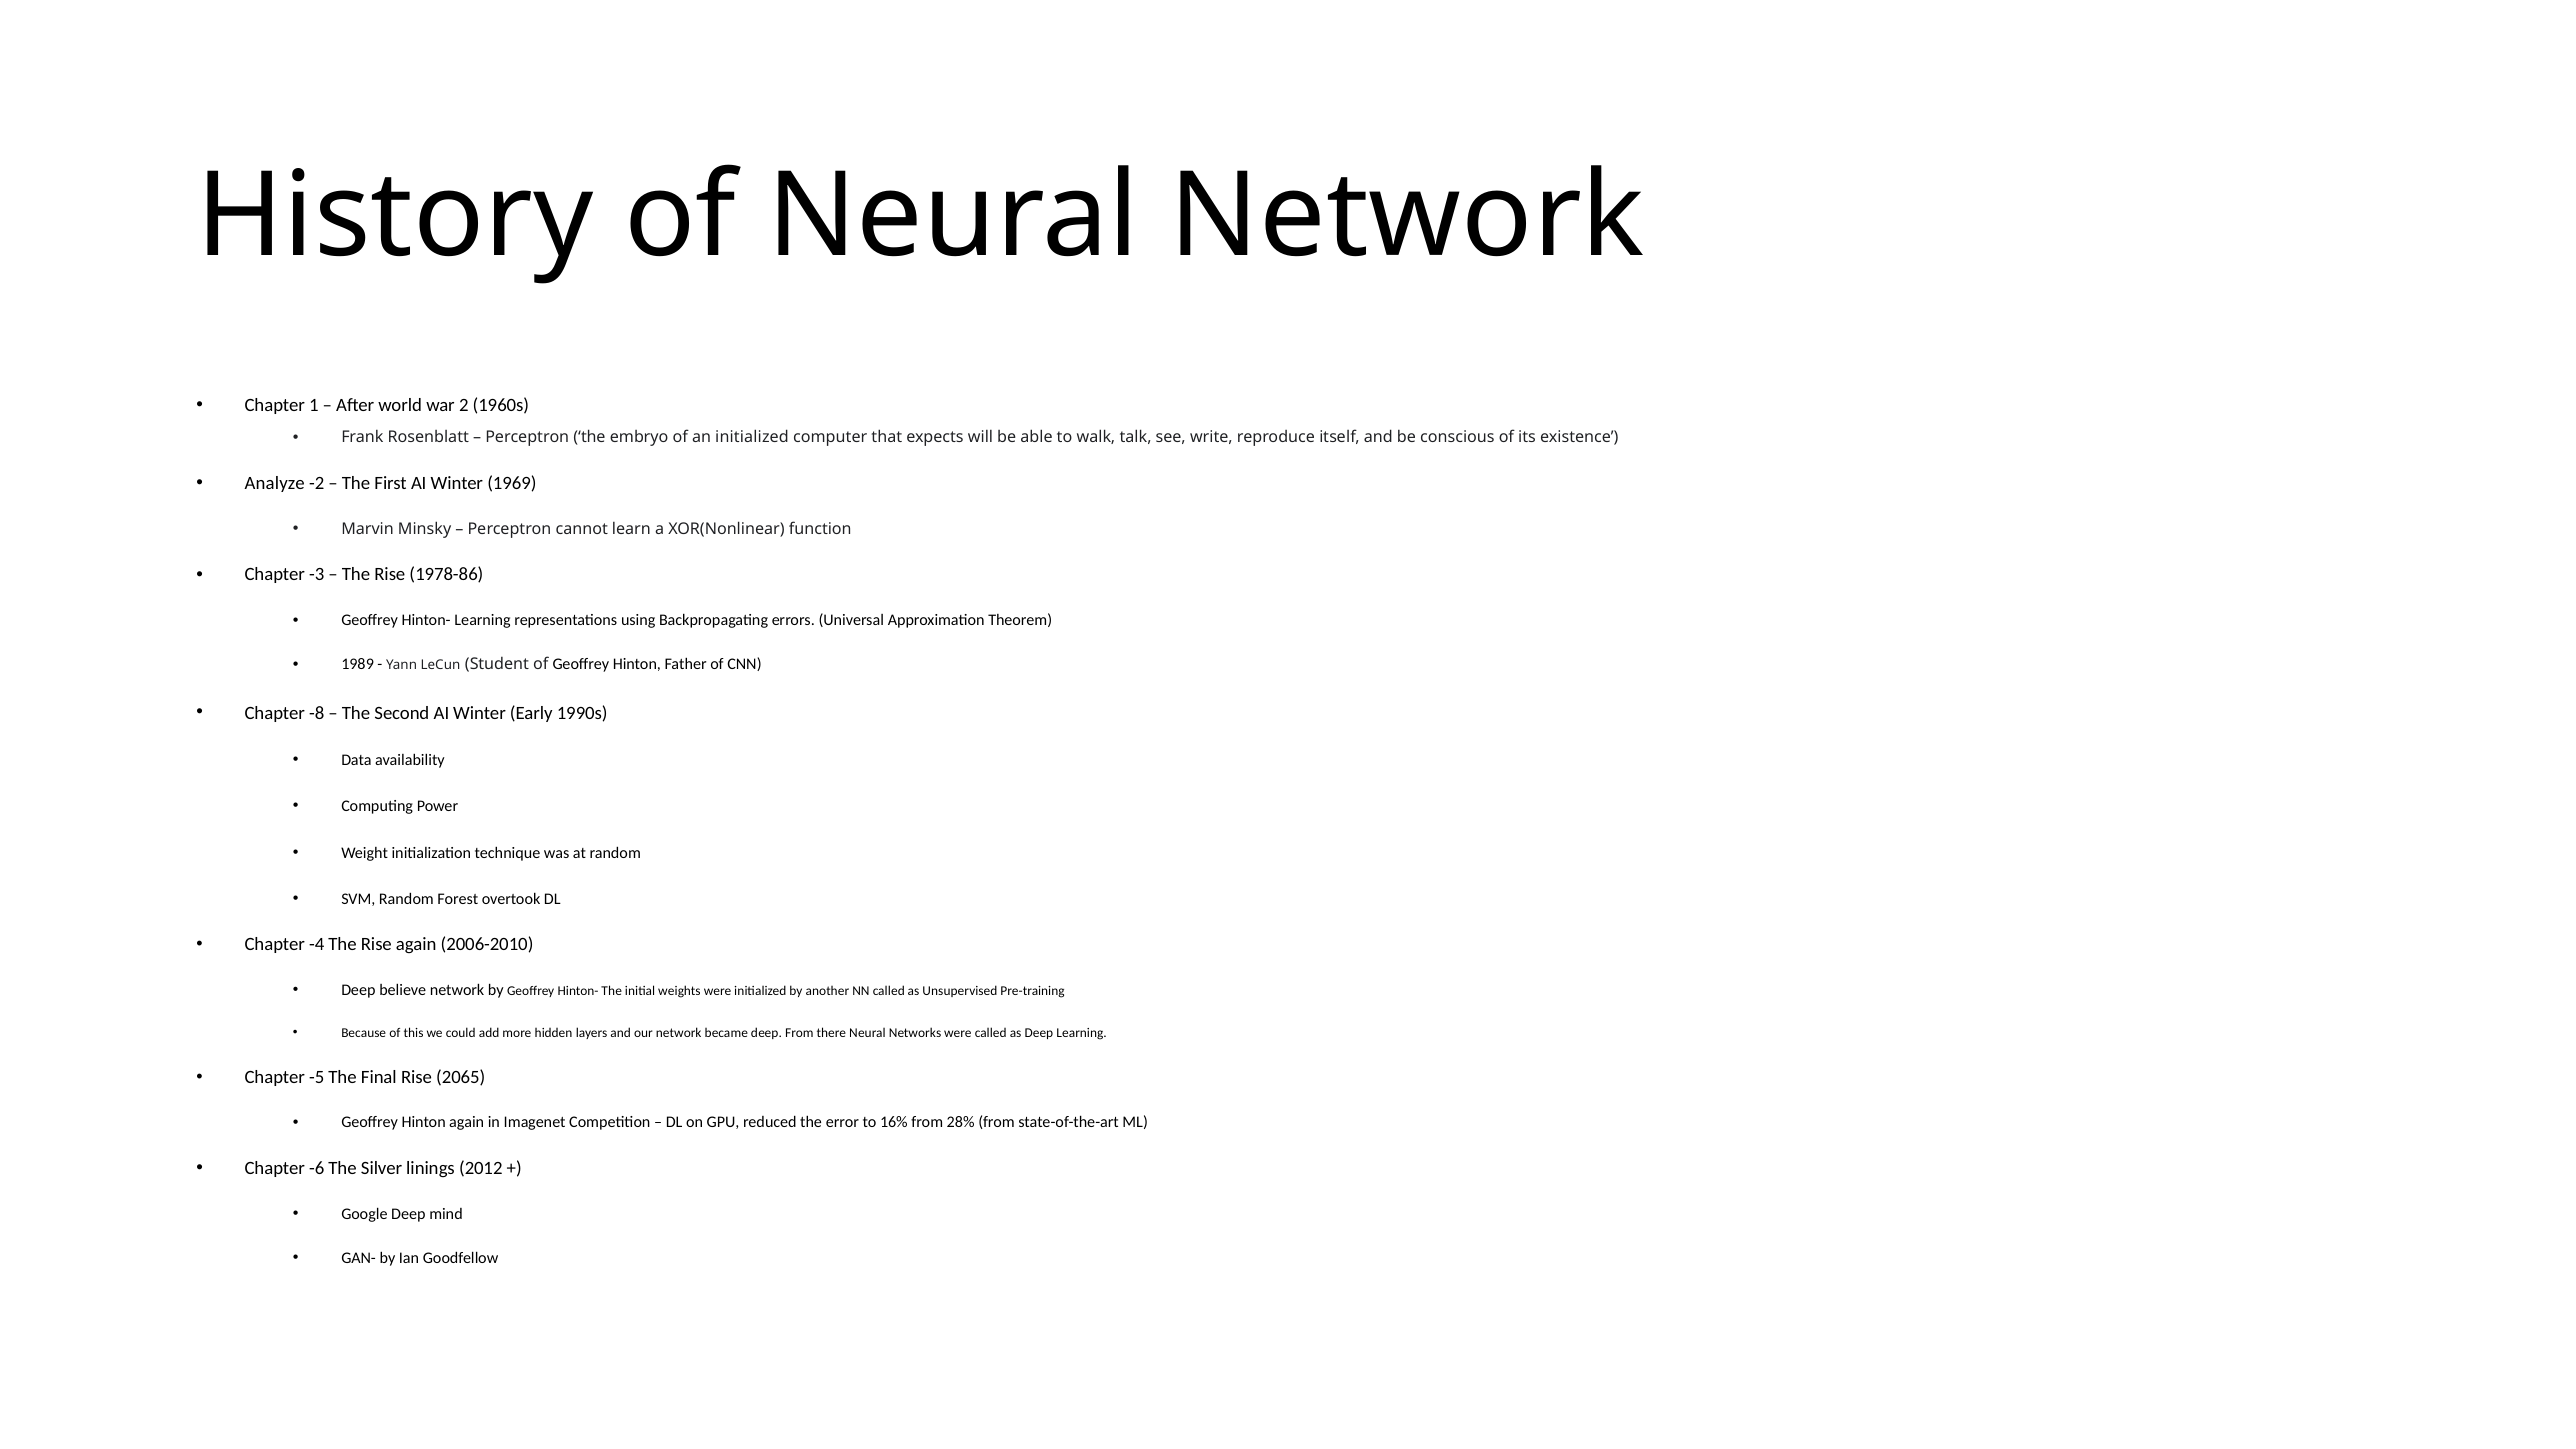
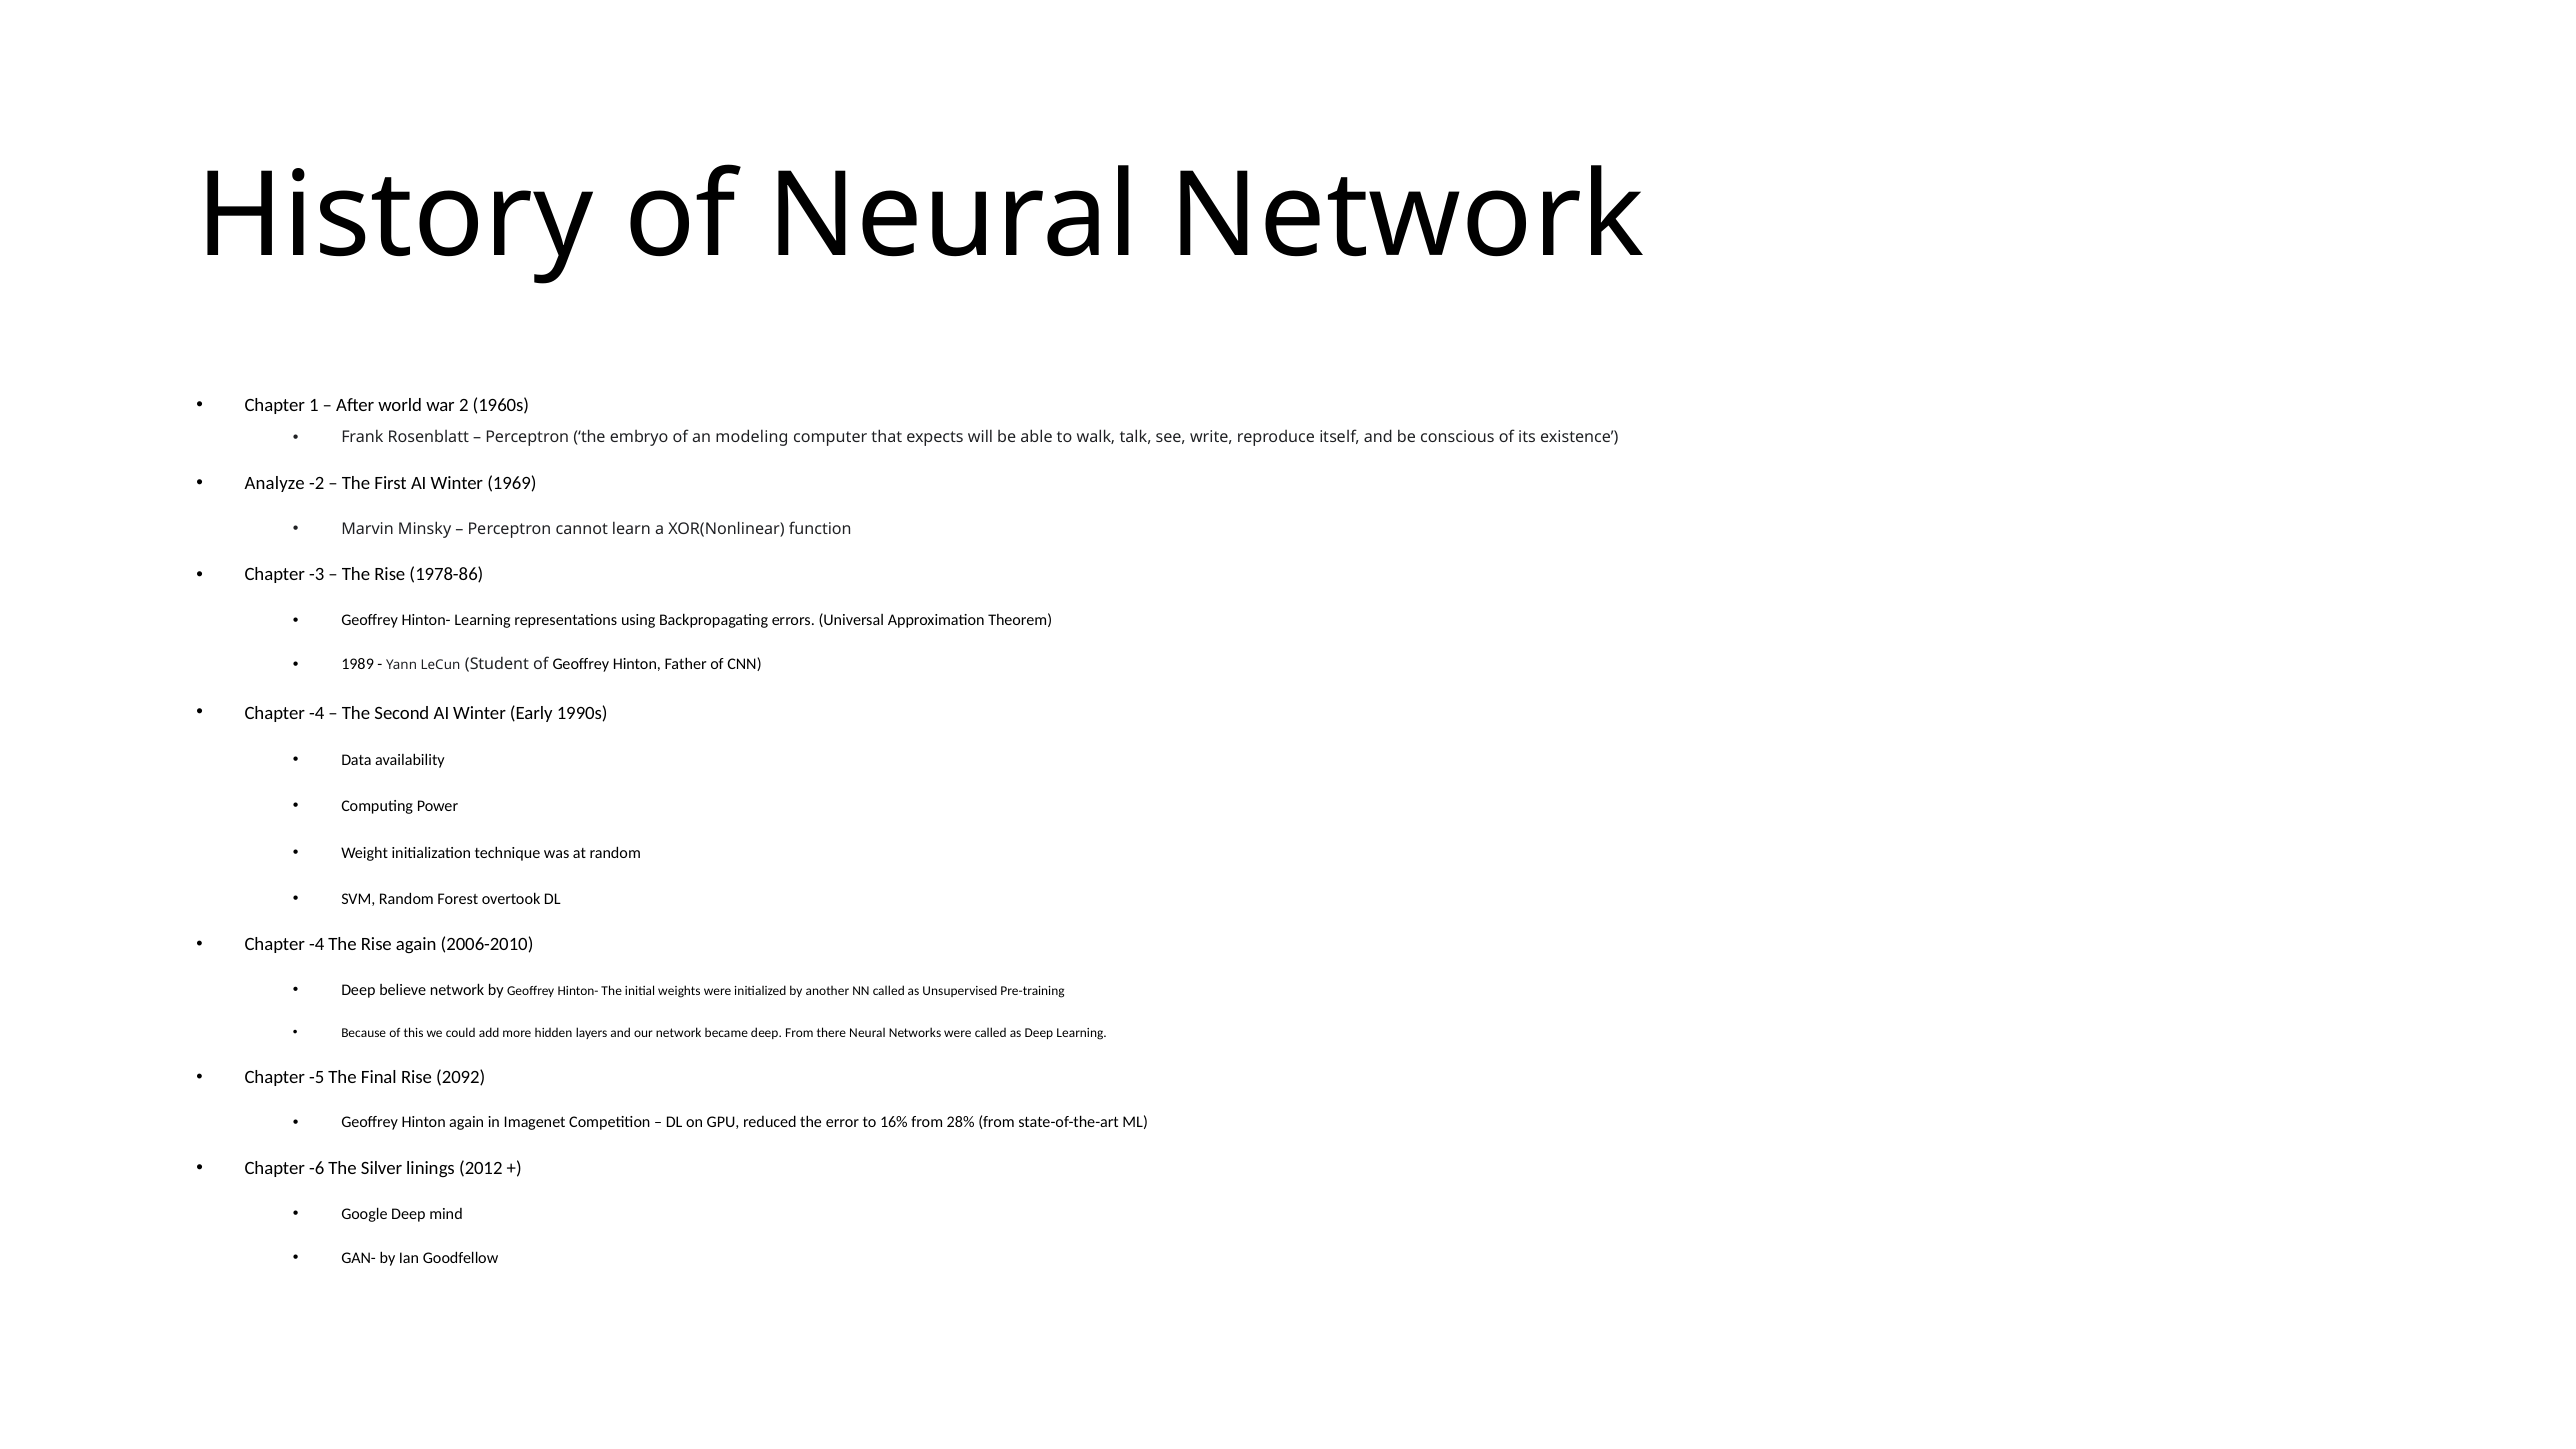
an initialized: initialized -> modeling (752, 438)
-8: -8 -> -4 (317, 713)
2065: 2065 -> 2092 (461, 1077)
